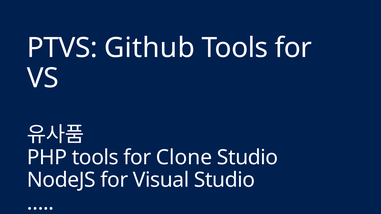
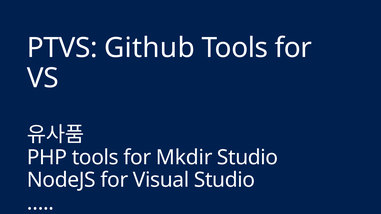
Clone: Clone -> Mkdir (184, 158)
